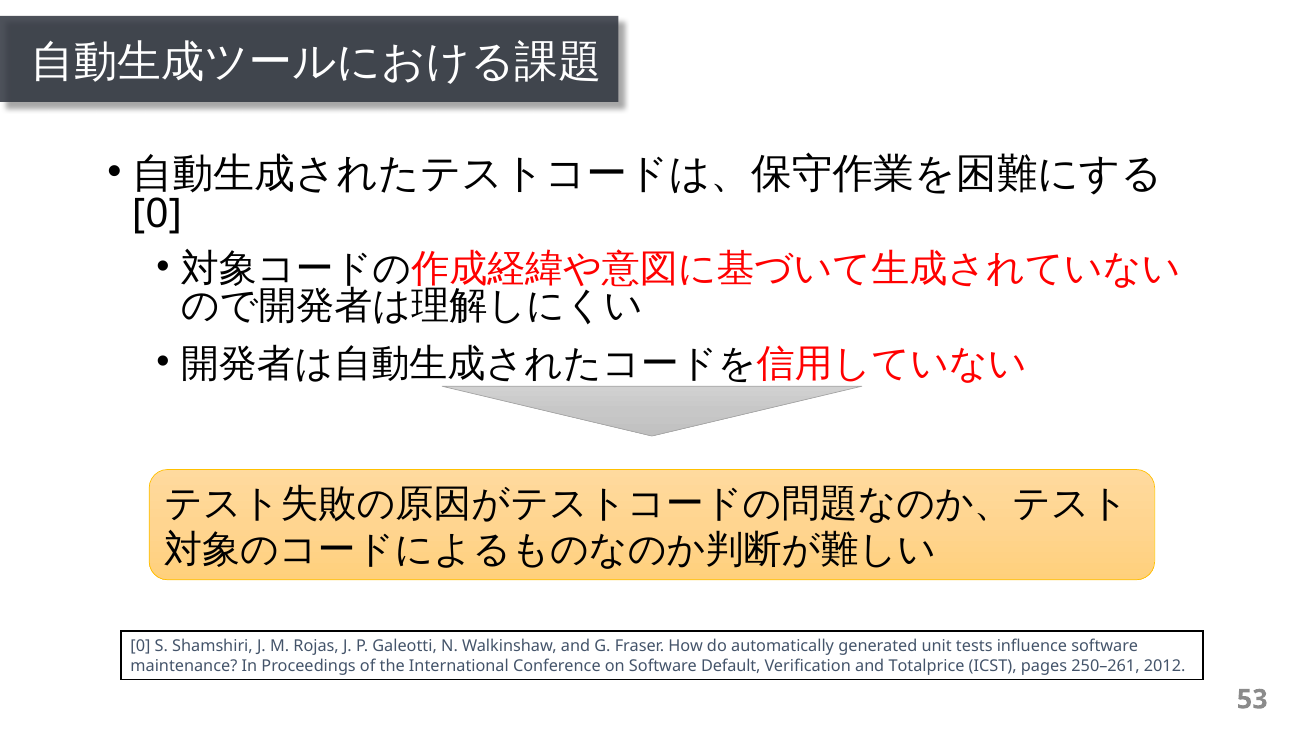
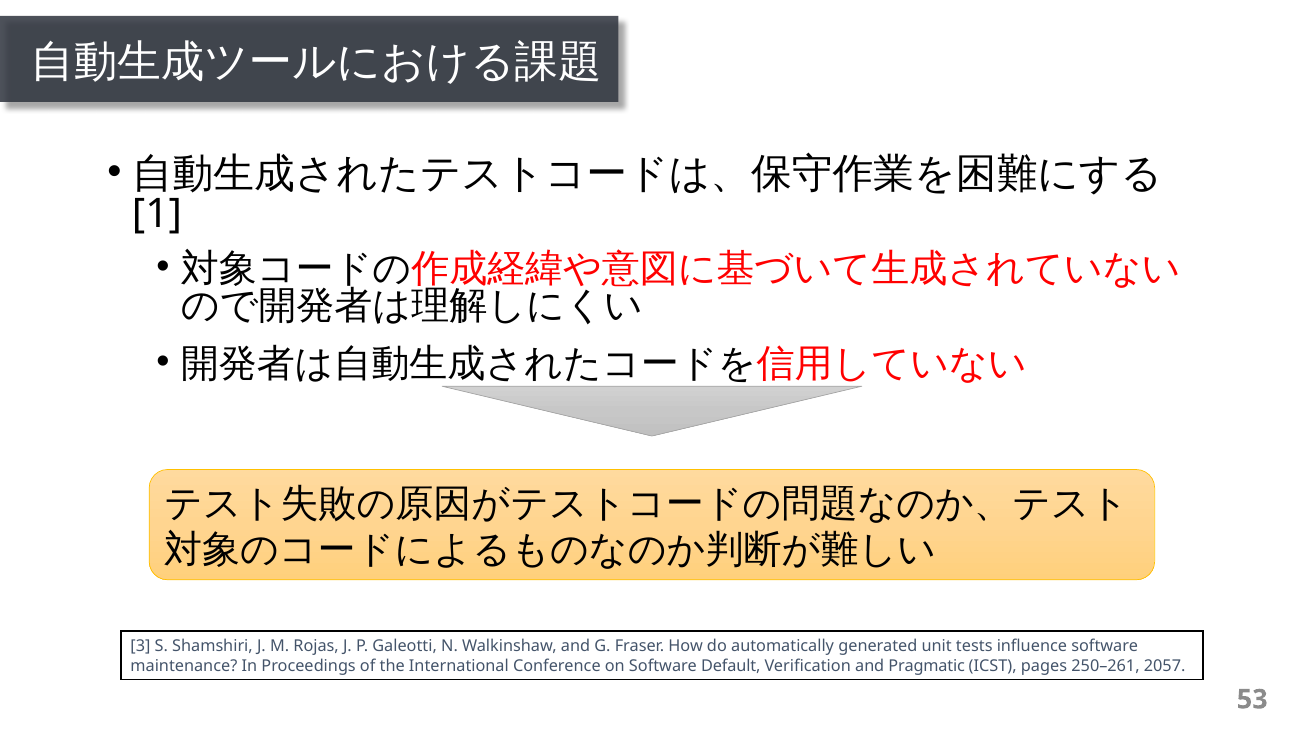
0: 0 -> 1 (157, 214)
0: 0 -> 3 (140, 646)
Totalprice: Totalprice -> Pragmatic (927, 666)
2012: 2012 -> 2057 (1165, 666)
